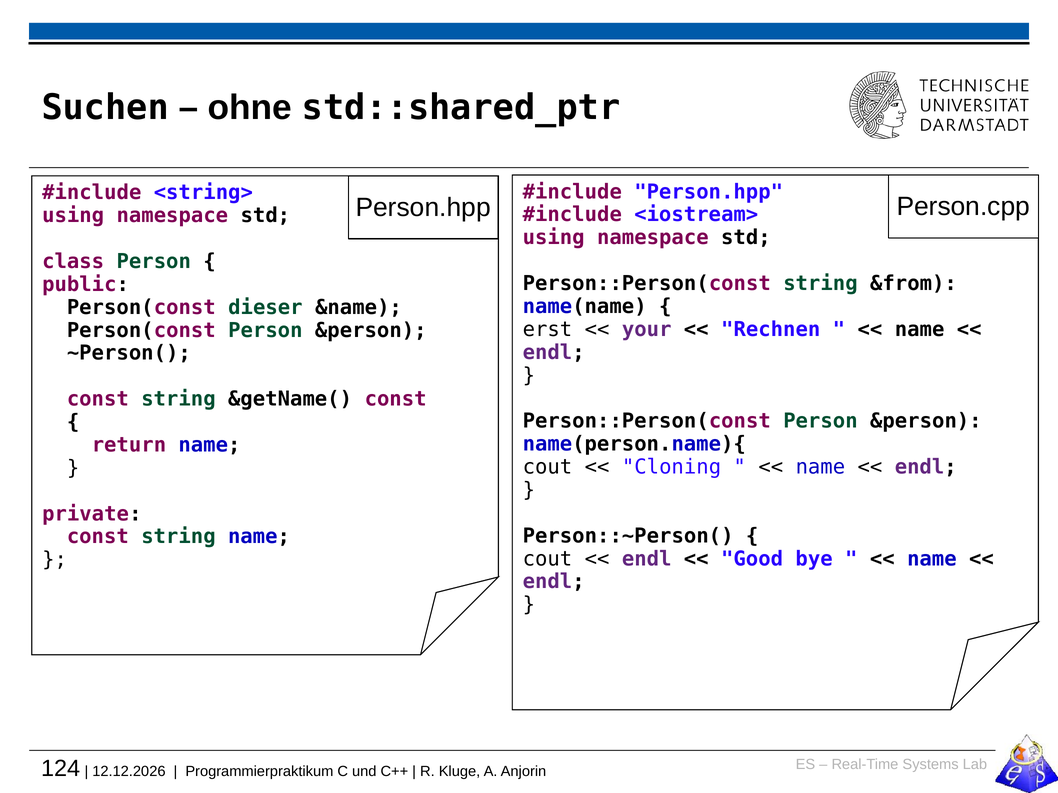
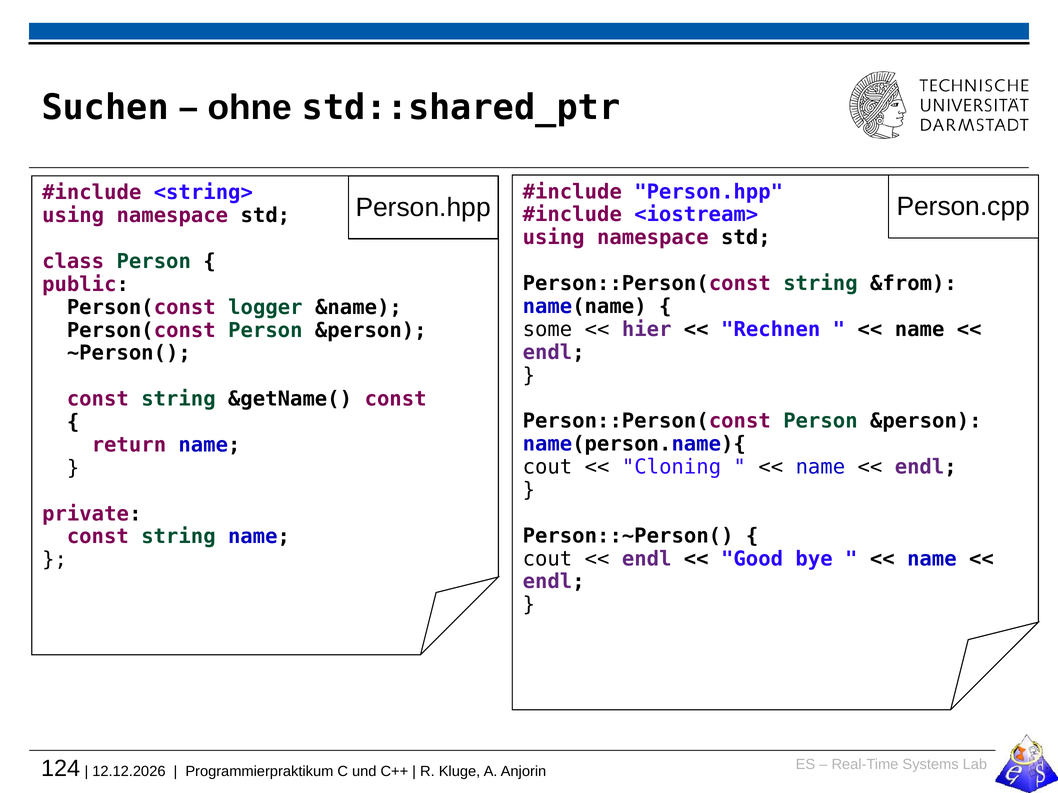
dieser: dieser -> logger (265, 307)
erst: erst -> some (547, 330)
your: your -> hier (647, 330)
